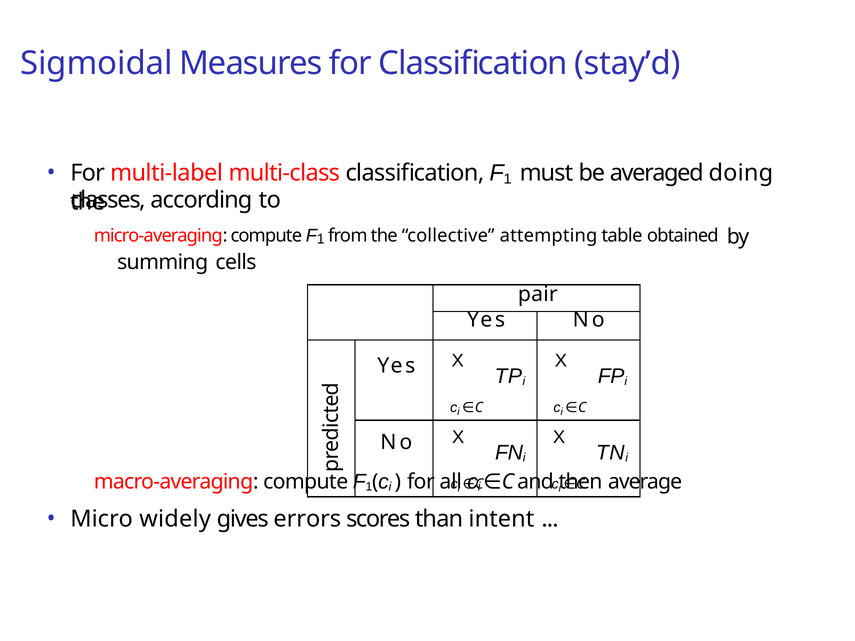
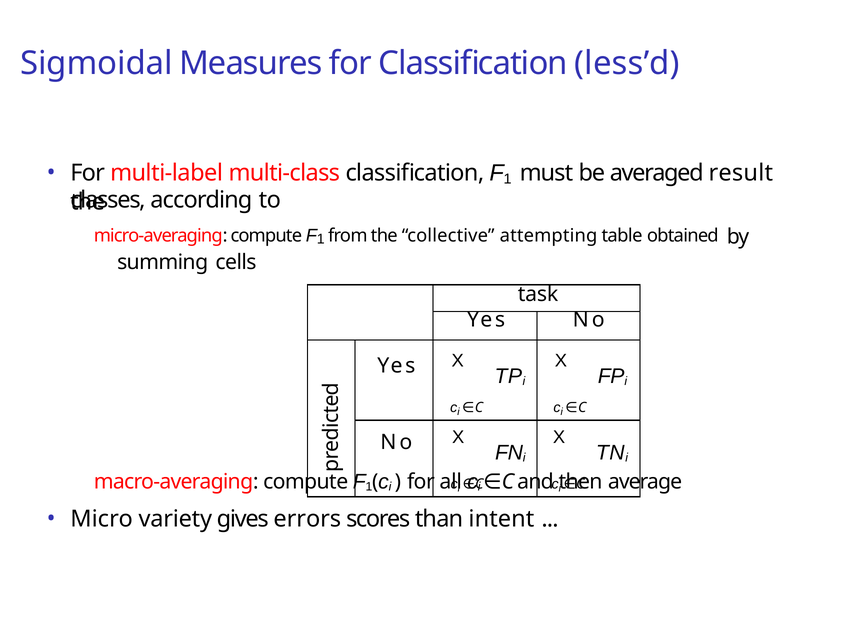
stay’d: stay’d -> less’d (627, 64)
doing: doing -> result (741, 173)
pair: pair -> task (538, 295)
widely: widely -> variety (175, 519)
